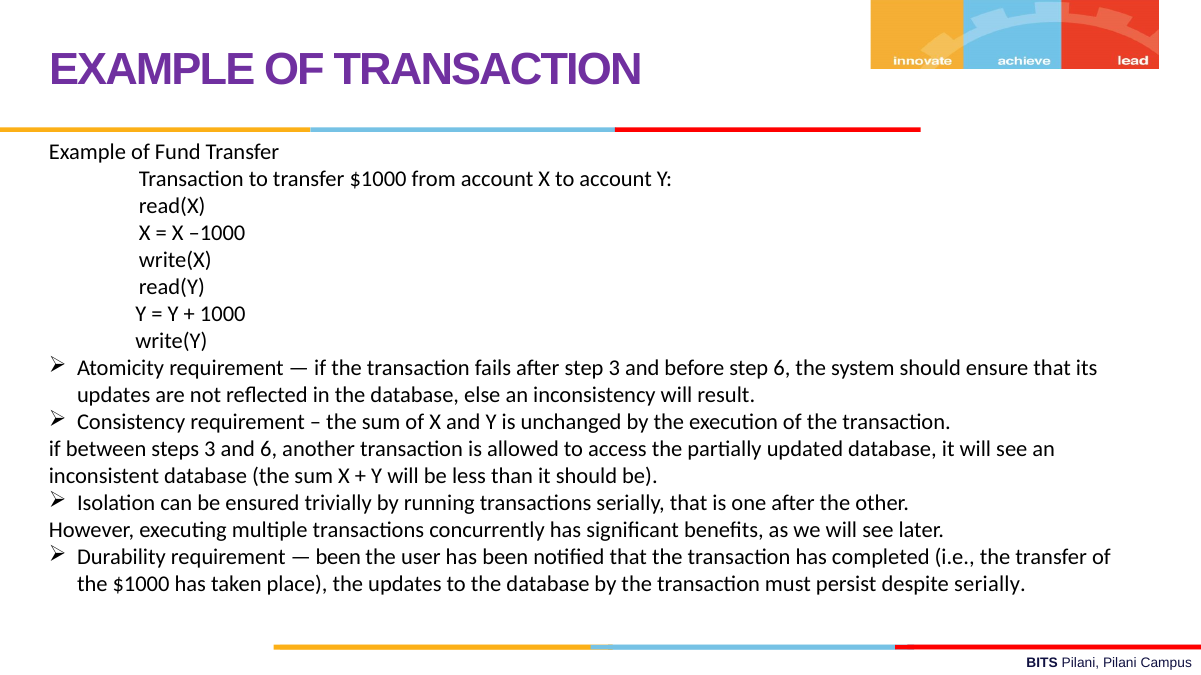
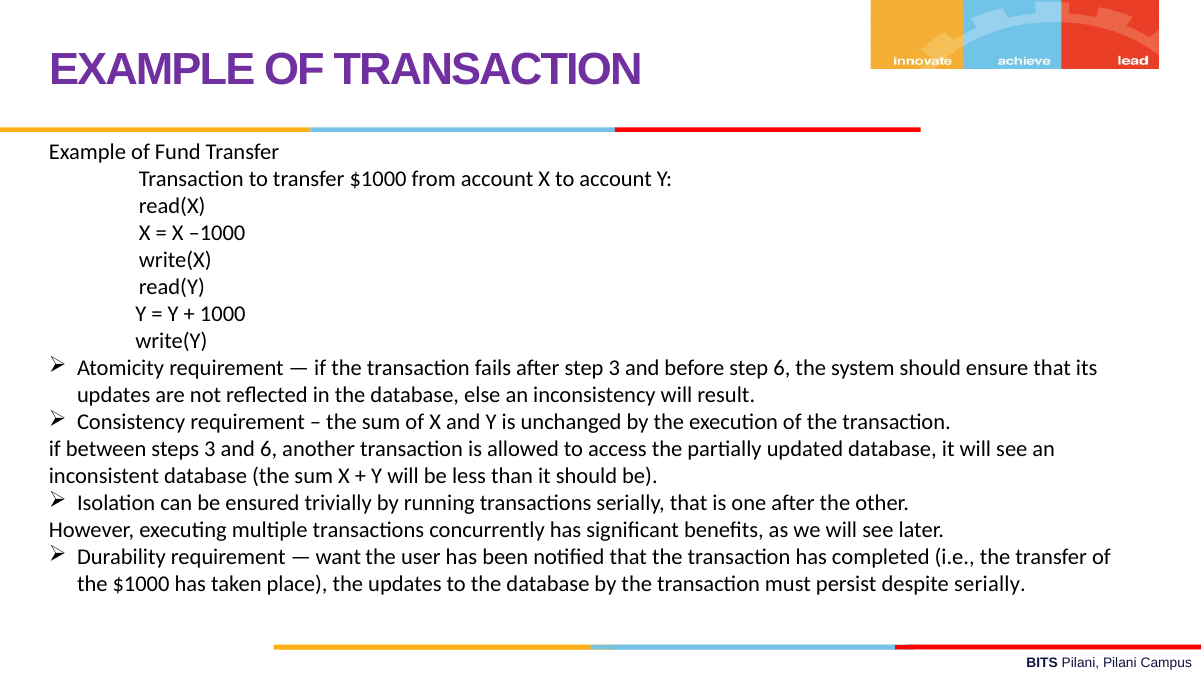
been: been -> want (338, 558)
